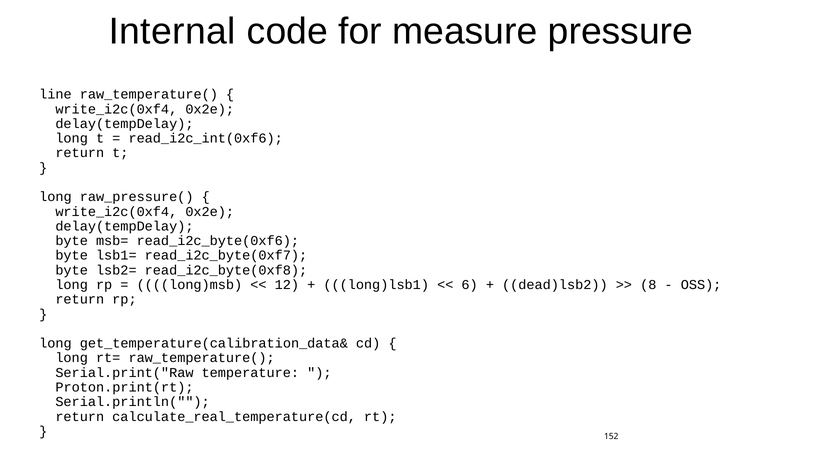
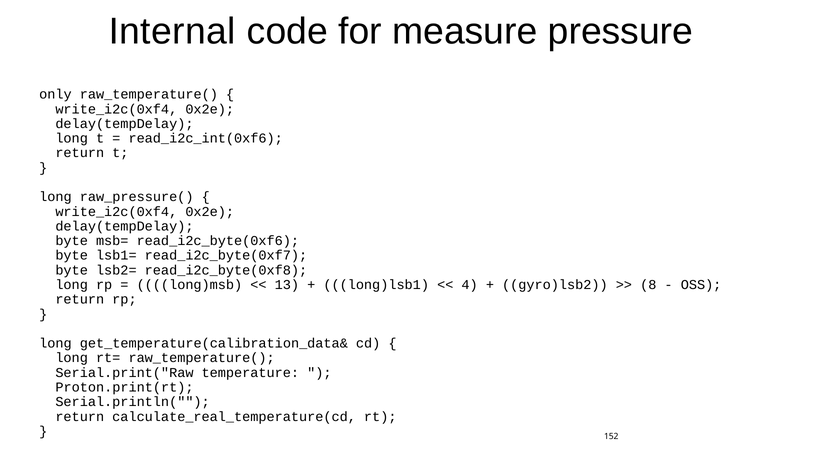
line: line -> only (55, 95)
12: 12 -> 13 (287, 285)
6: 6 -> 4 (470, 285)
dead)lsb2: dead)lsb2 -> gyro)lsb2 (555, 285)
